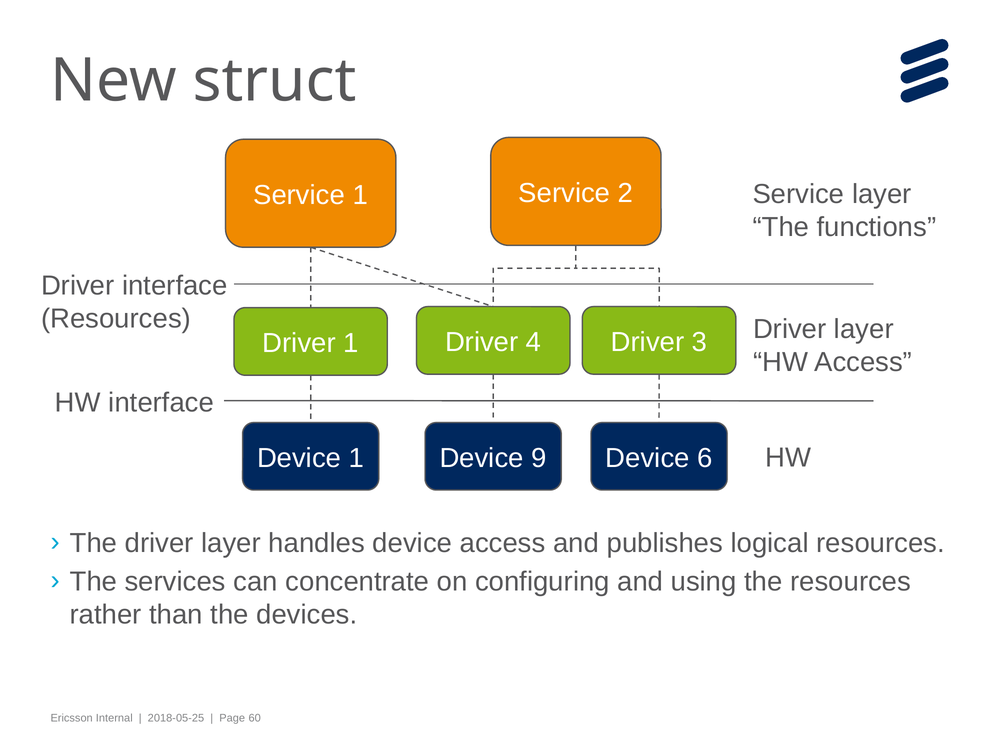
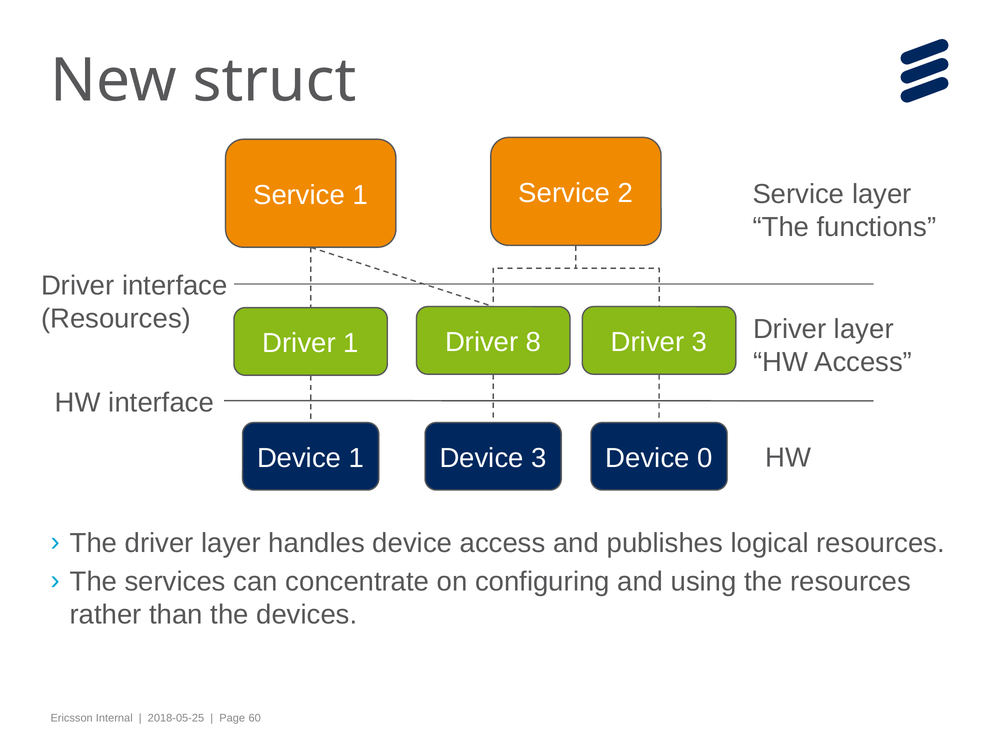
4: 4 -> 8 (534, 343)
Device 9: 9 -> 3 (539, 458)
6: 6 -> 0 (705, 458)
